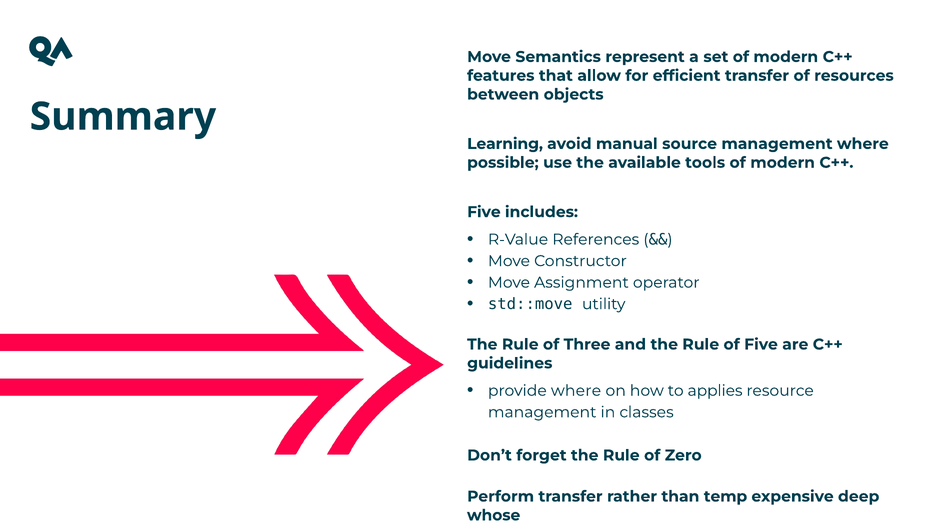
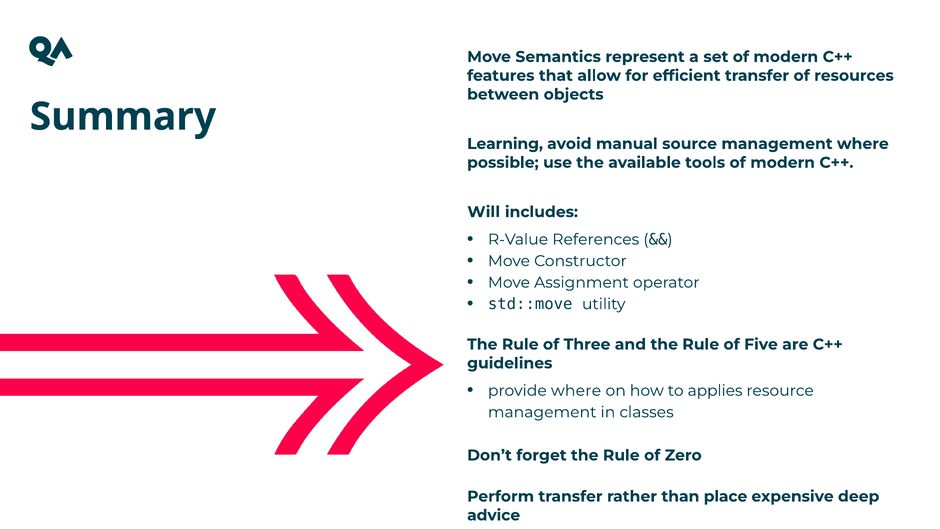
Five: Five -> Will (484, 212)
temp: temp -> place (725, 496)
whose: whose -> advice (494, 515)
